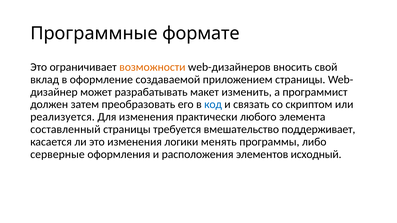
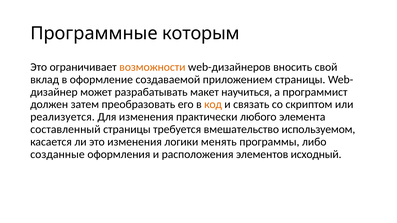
формате: формате -> которым (201, 33)
изменить: изменить -> научиться (247, 92)
код colour: blue -> orange (213, 105)
поддерживает: поддерживает -> используемом (318, 130)
серверные: серверные -> созданные (57, 154)
